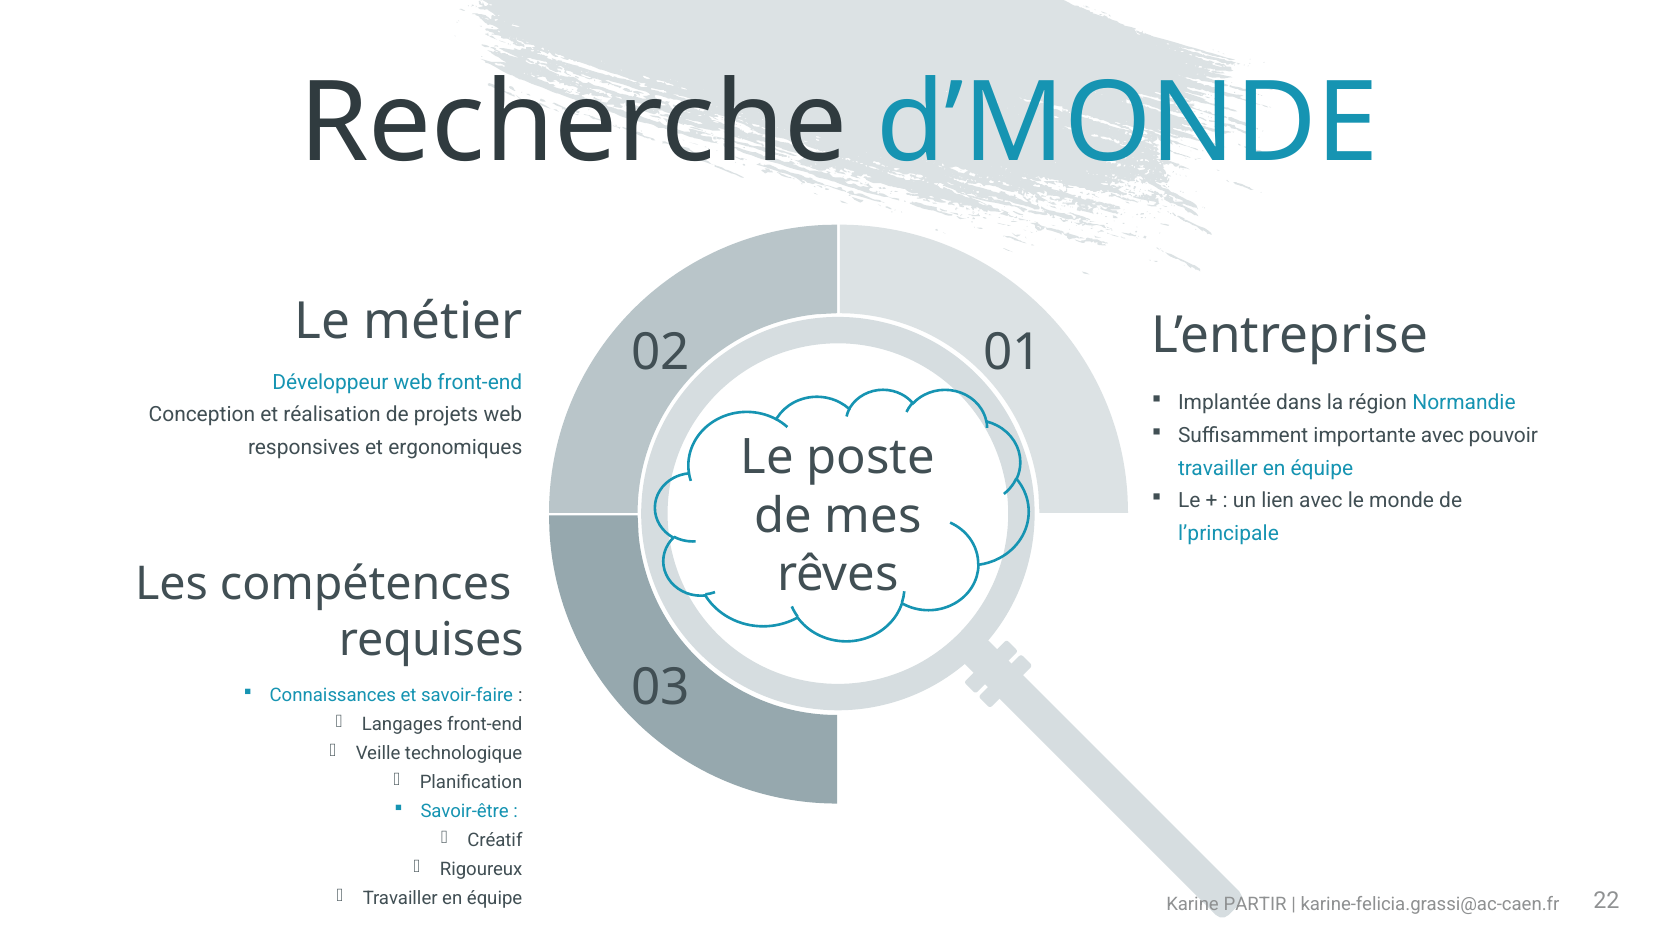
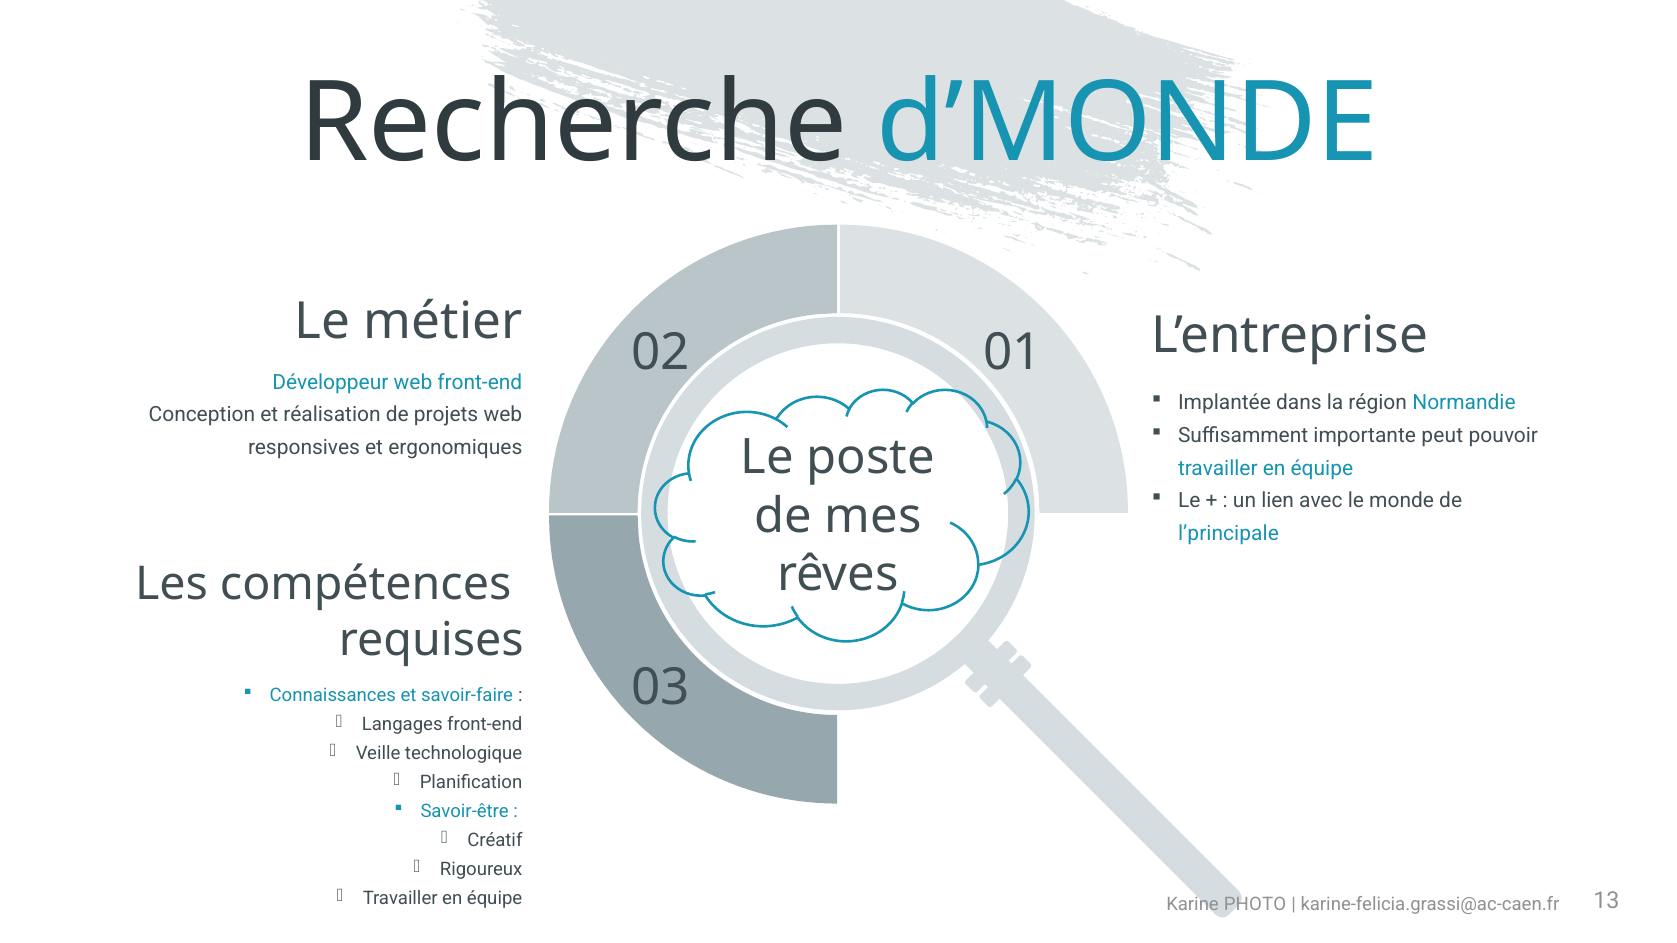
importante avec: avec -> peut (1442, 436)
PARTIR: PARTIR -> PHOTO (1255, 904)
22: 22 -> 13 (1606, 901)
